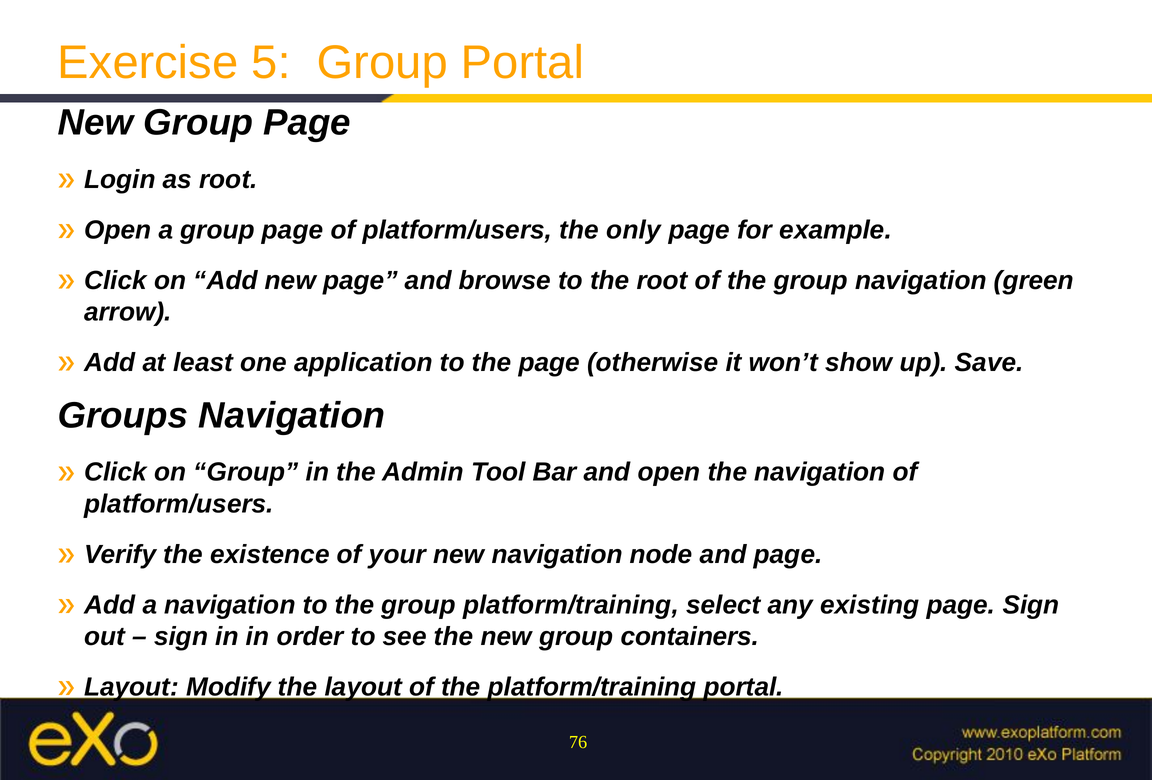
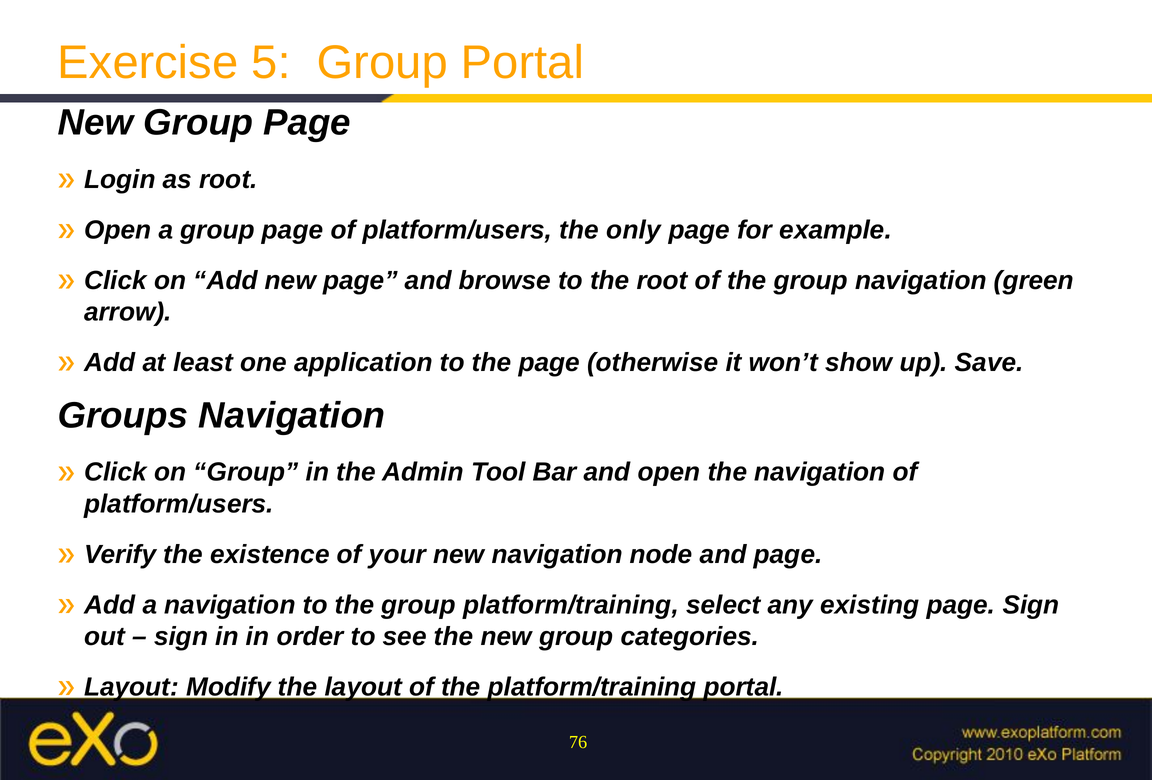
containers: containers -> categories (690, 637)
